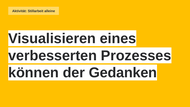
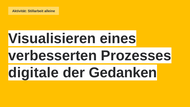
können: können -> digitale (33, 73)
